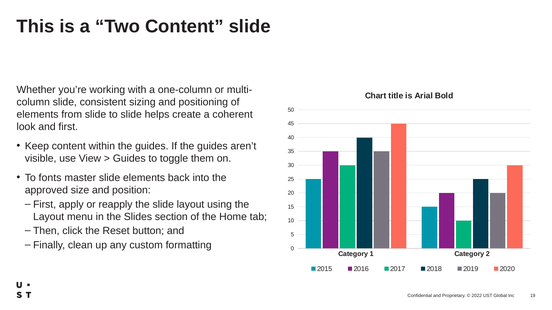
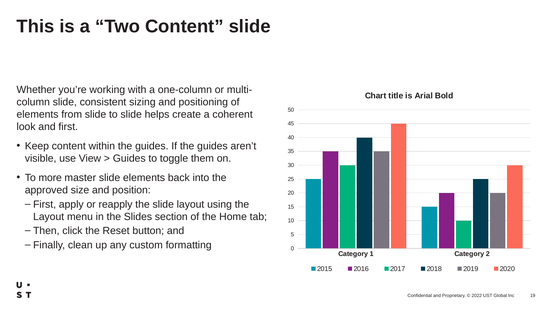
fonts: fonts -> more (50, 178)
